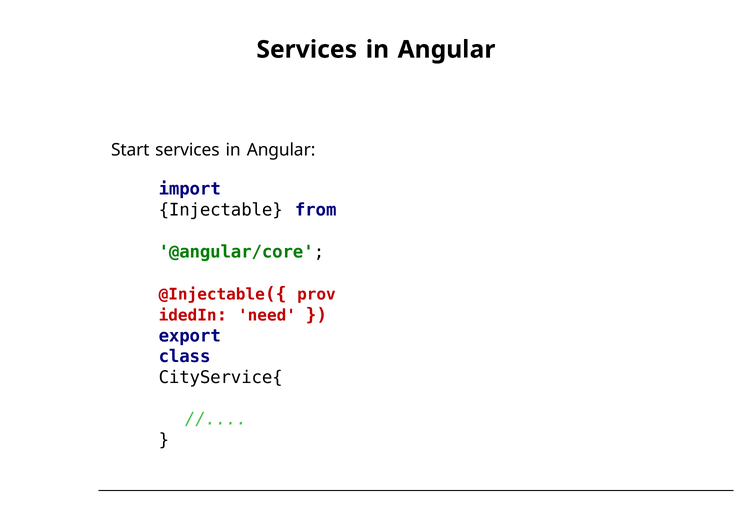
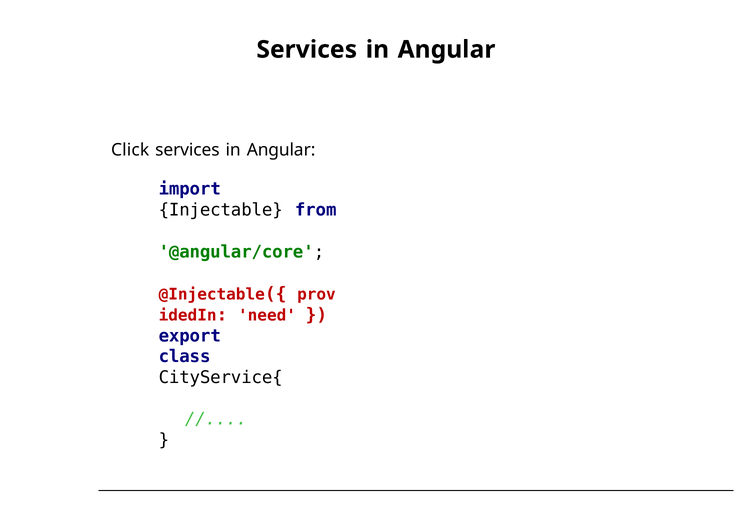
Start: Start -> Click (130, 150)
